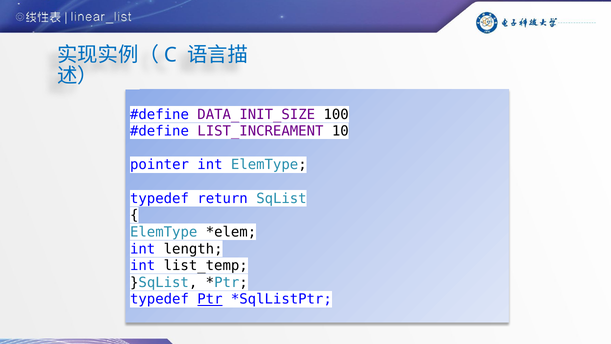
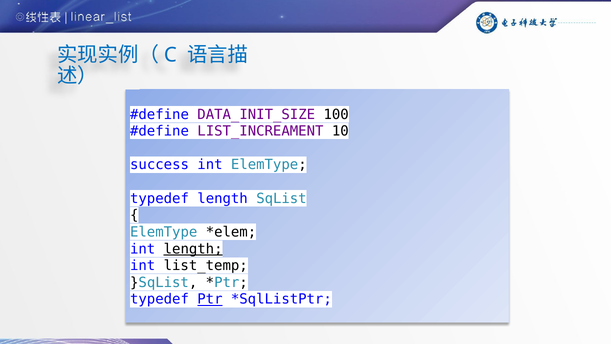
pointer: pointer -> success (160, 165)
typedef return: return -> length (223, 198)
length underline: none -> present (193, 249)
